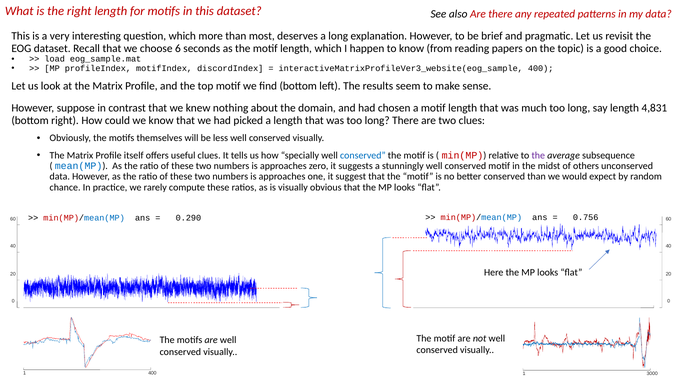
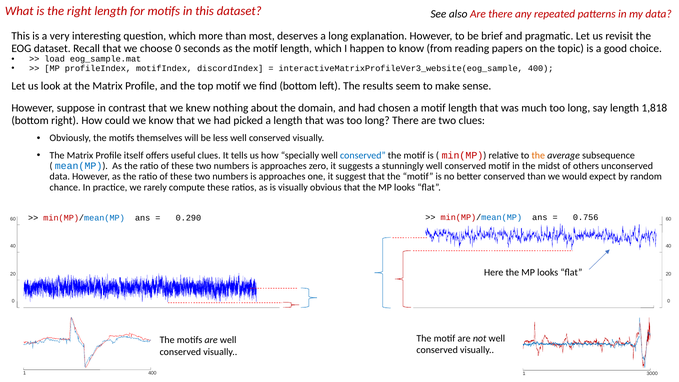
choose 6: 6 -> 0 (178, 48)
4,831: 4,831 -> 1,818 (654, 108)
the colour: purple -> orange (538, 155)
